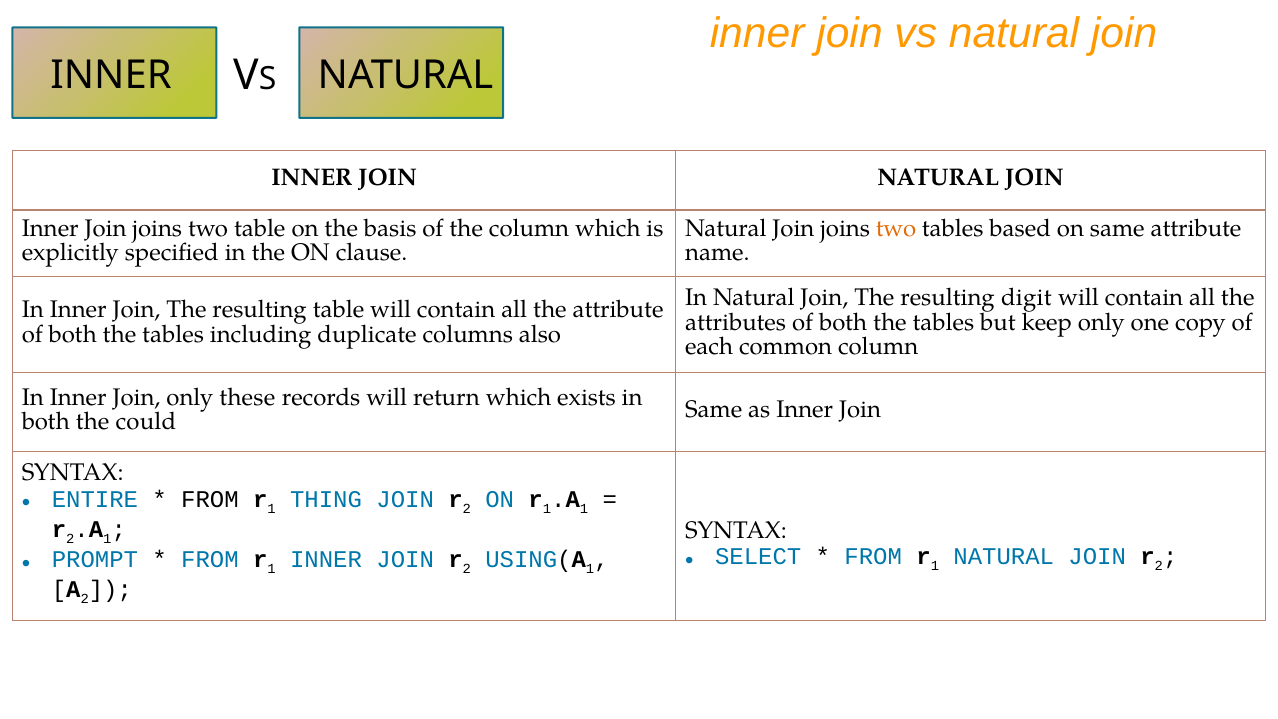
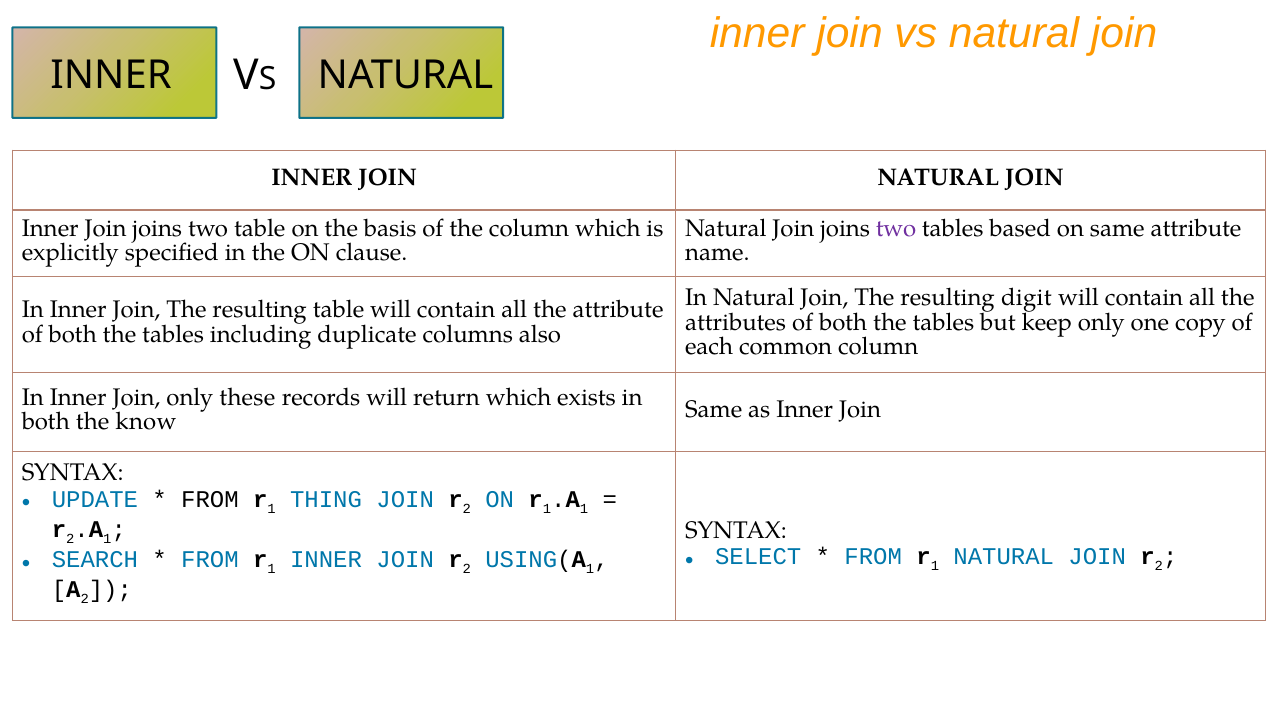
two colour: orange -> purple (896, 229)
could: could -> know (146, 421)
ENTIRE: ENTIRE -> UPDATE (95, 500)
PROMPT: PROMPT -> SEARCH (95, 560)
